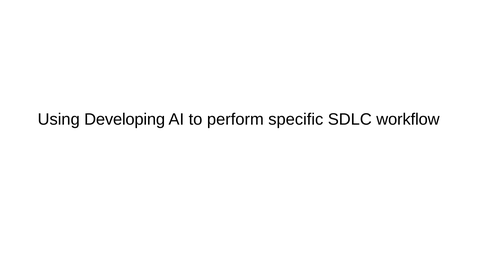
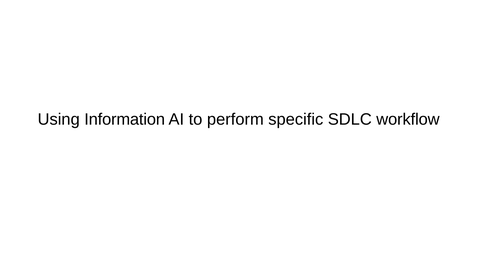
Developing: Developing -> Information (125, 119)
